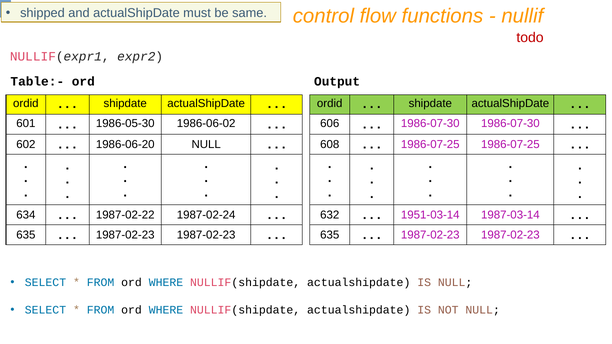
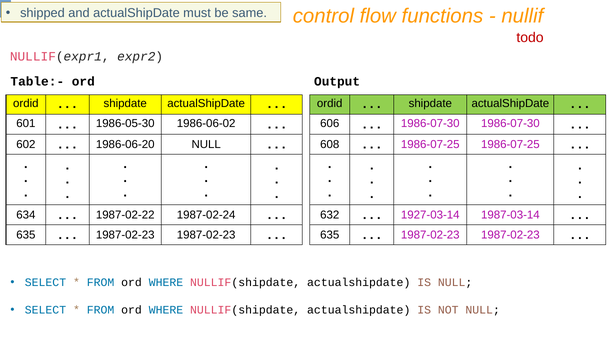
1951-03-14: 1951-03-14 -> 1927-03-14 (430, 215)
